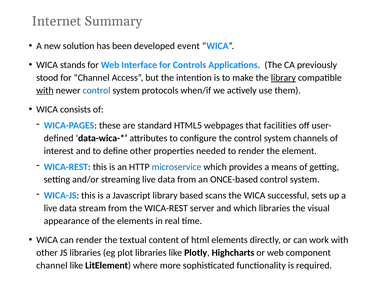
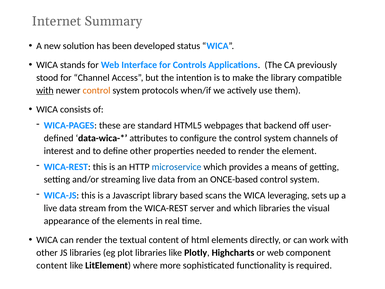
event: event -> status (189, 46)
library underline: present -> none (283, 78)
control colour: blue -> orange (97, 90)
facilities: facilities -> backend (280, 125)
successful: successful -> leveraging (288, 195)
channel: channel -> content (52, 265)
